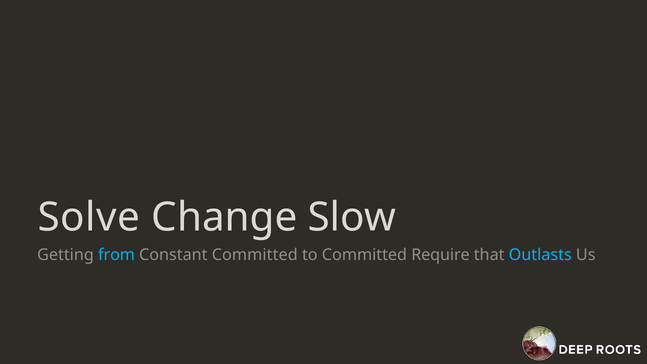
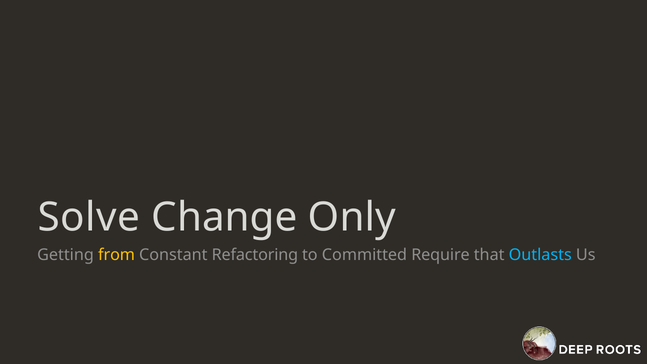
Slow: Slow -> Only (352, 218)
from colour: light blue -> yellow (117, 255)
Constant Committed: Committed -> Refactoring (255, 255)
